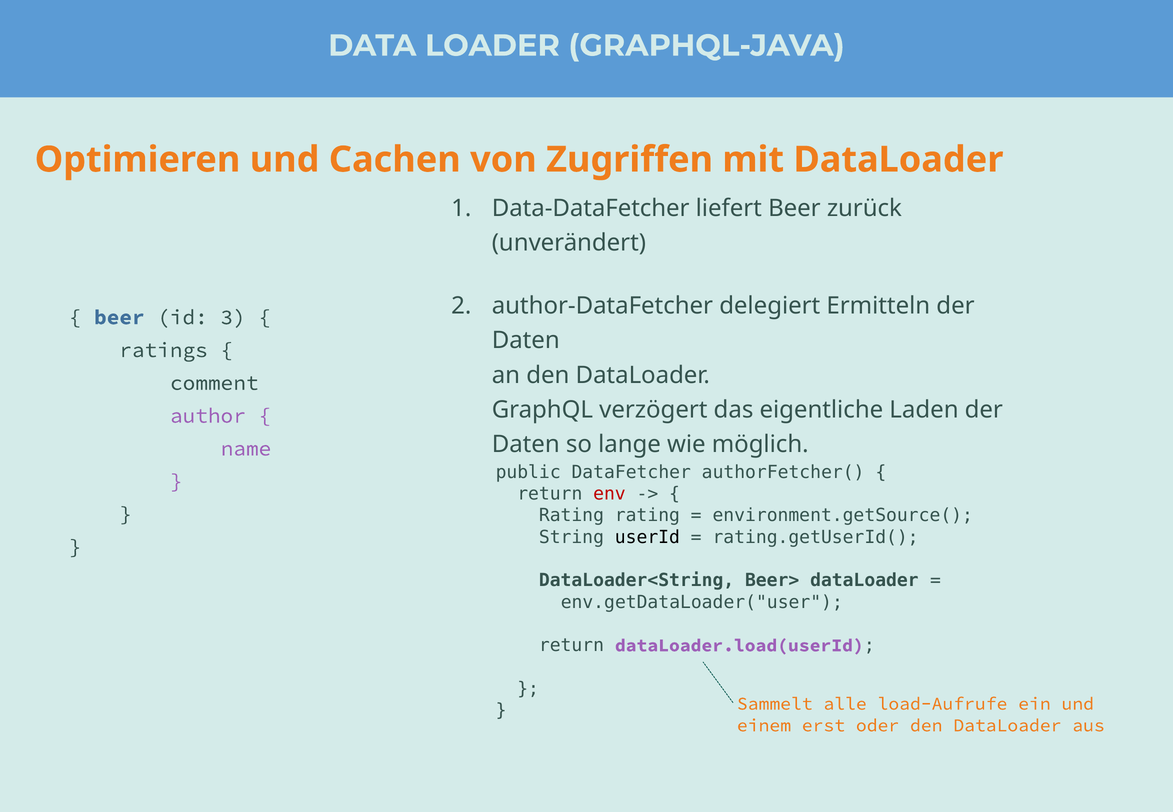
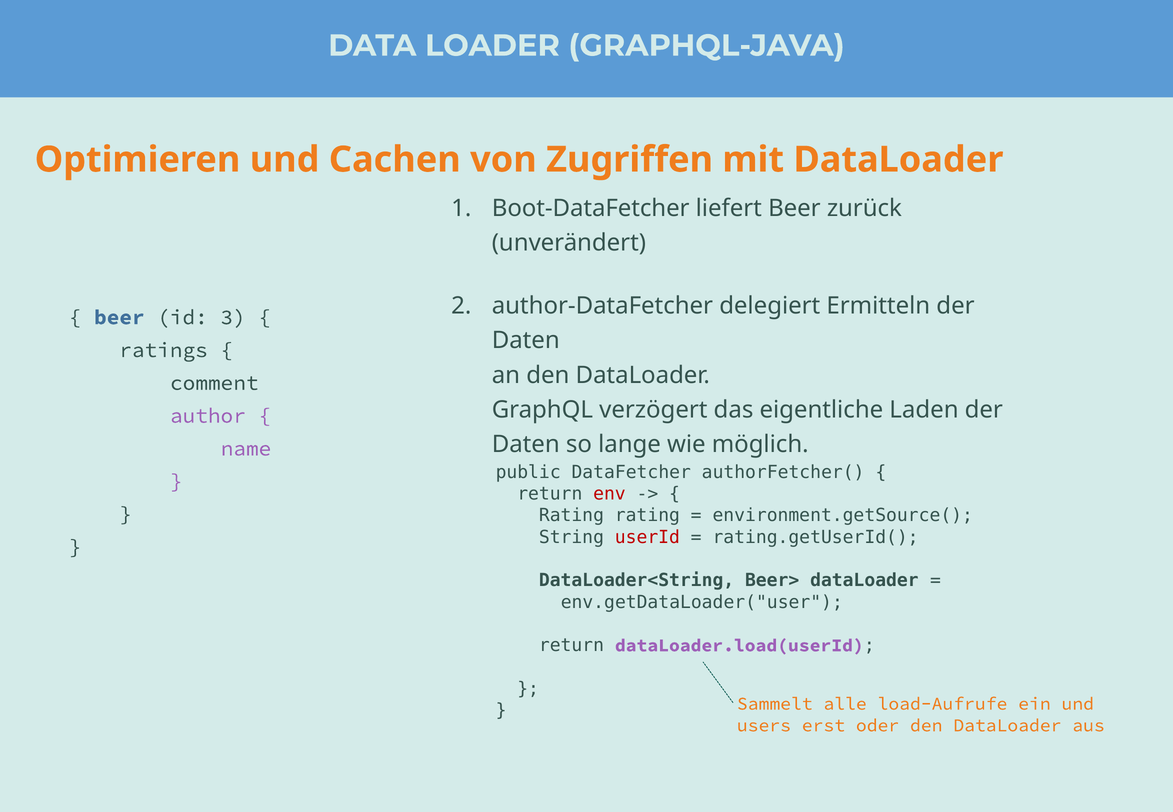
Data-DataFetcher: Data-DataFetcher -> Boot-DataFetcher (591, 208)
userId colour: black -> red (647, 537)
einem: einem -> users (764, 725)
